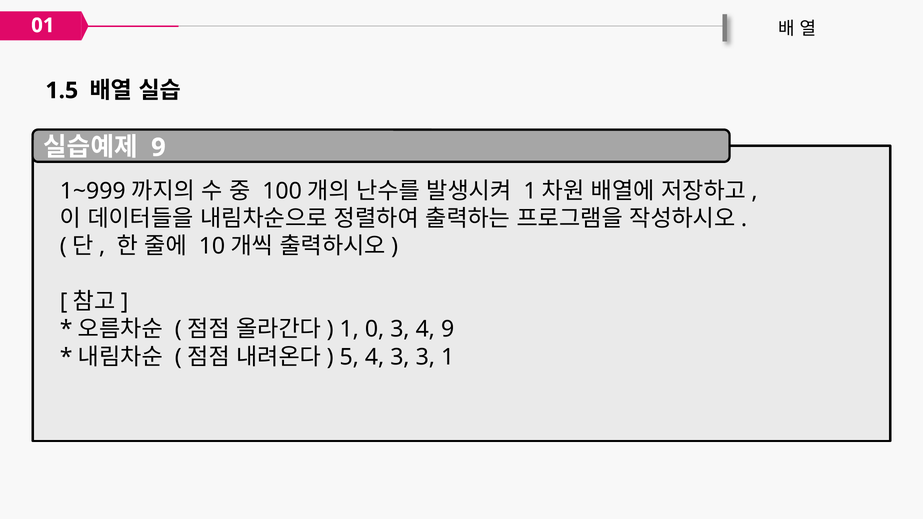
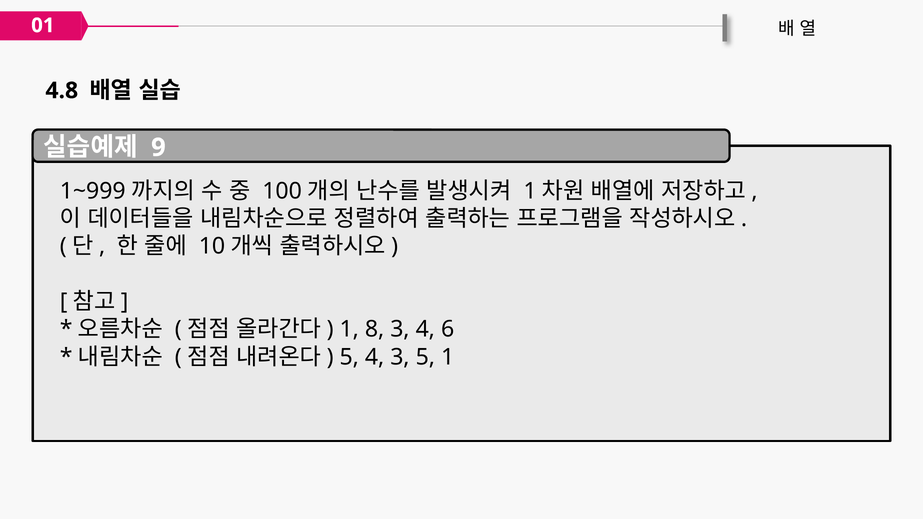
1.5: 1.5 -> 4.8 (62, 91)
0: 0 -> 8 (375, 329)
4 9: 9 -> 6 (448, 329)
3 3: 3 -> 5 (425, 357)
